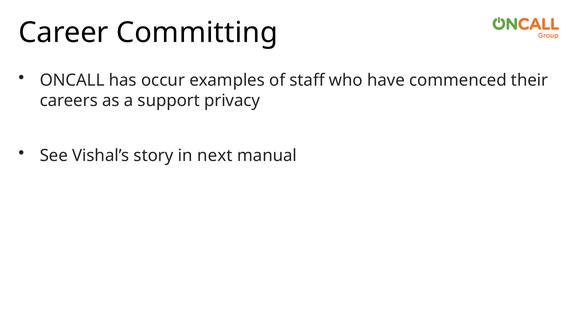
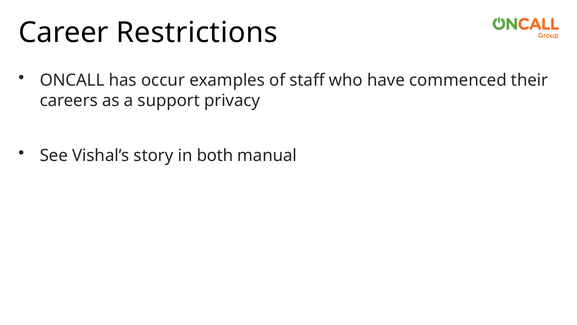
Committing: Committing -> Restrictions (197, 33)
next: next -> both (215, 155)
